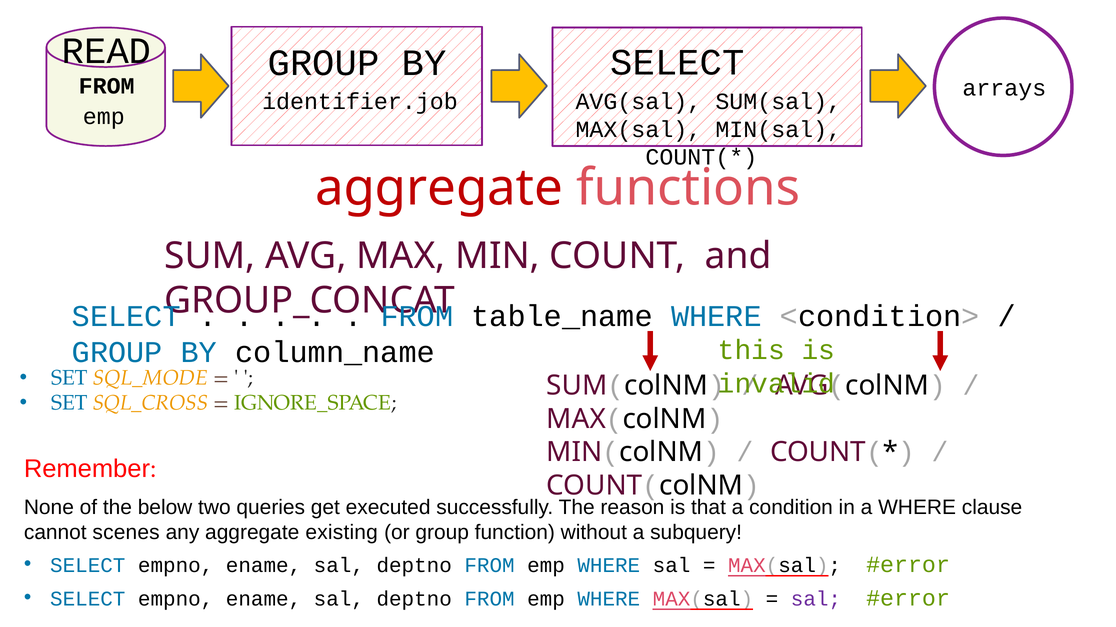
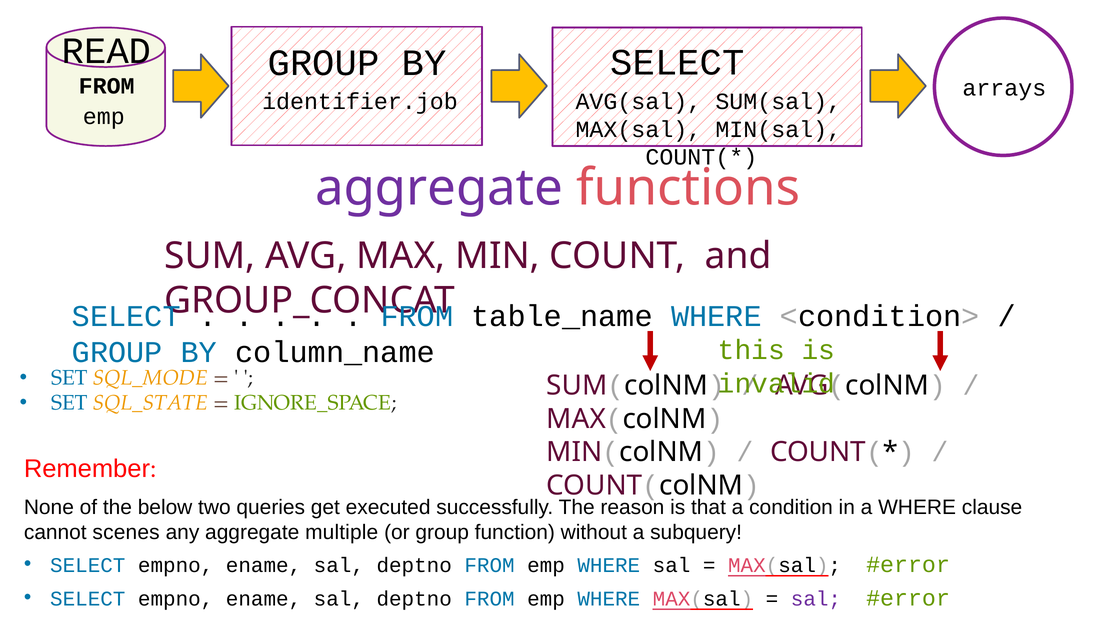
aggregate colour: red -> purple (439, 188)
SQL_CROSS: SQL_CROSS -> SQL_STATE (150, 403)
existing: existing -> multiple (342, 533)
